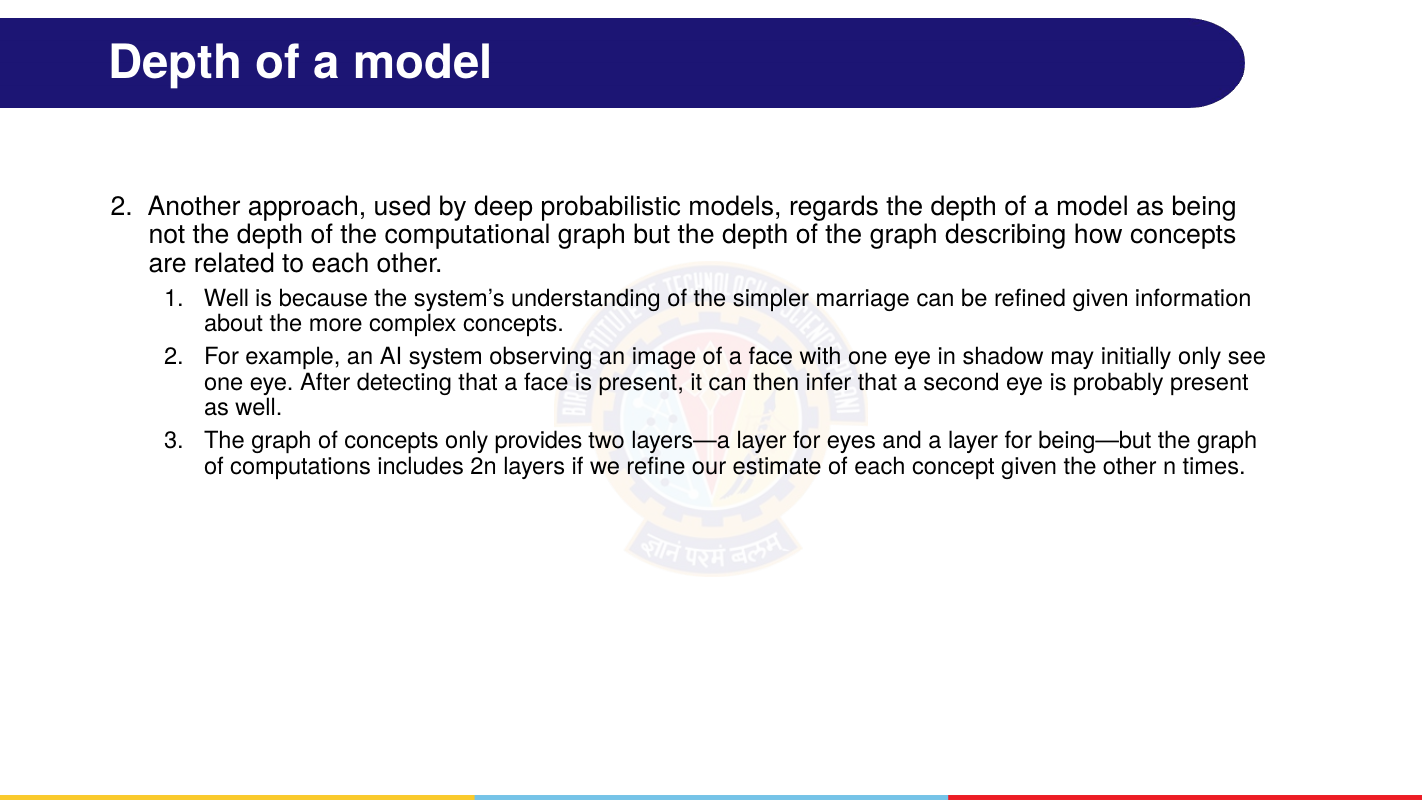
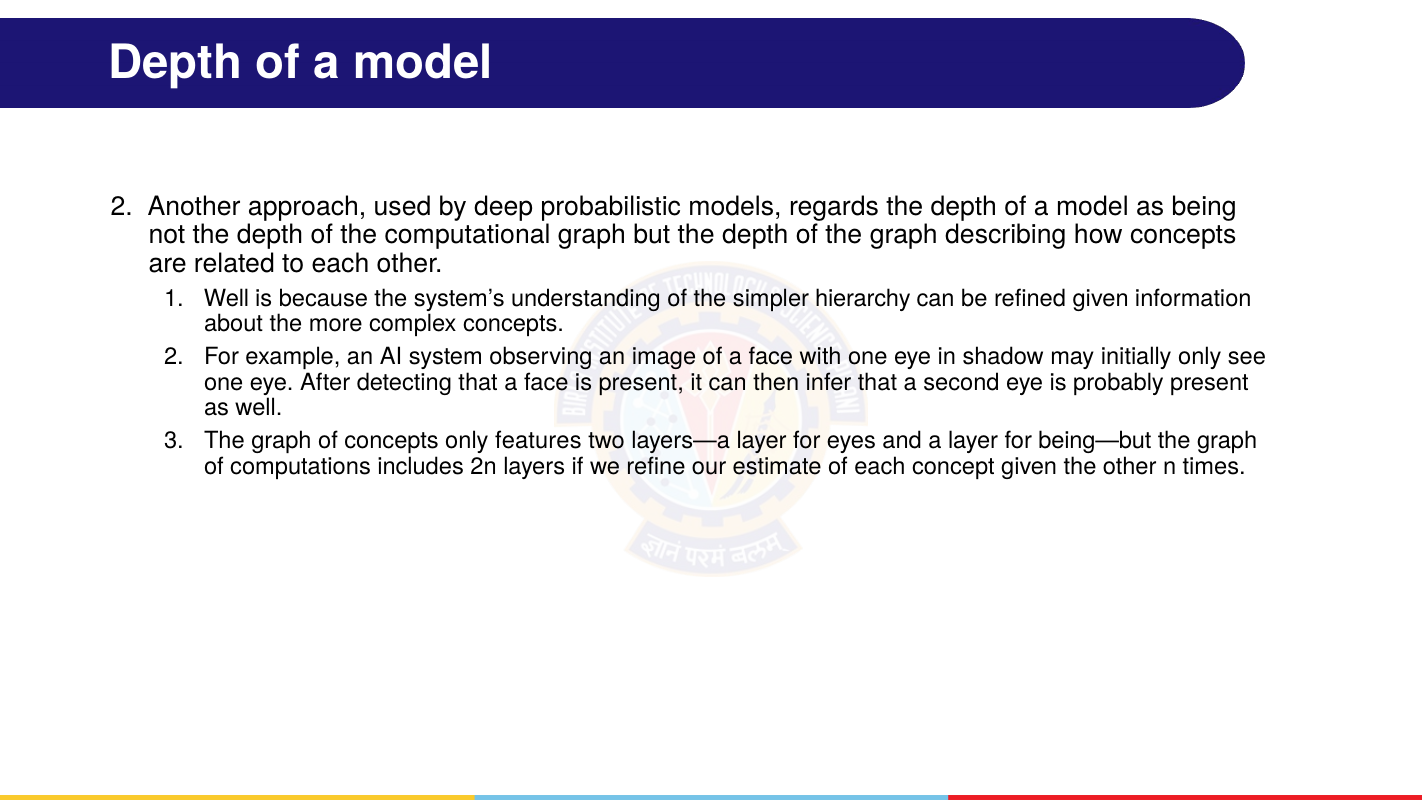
marriage: marriage -> hierarchy (863, 298)
provides: provides -> features (538, 441)
